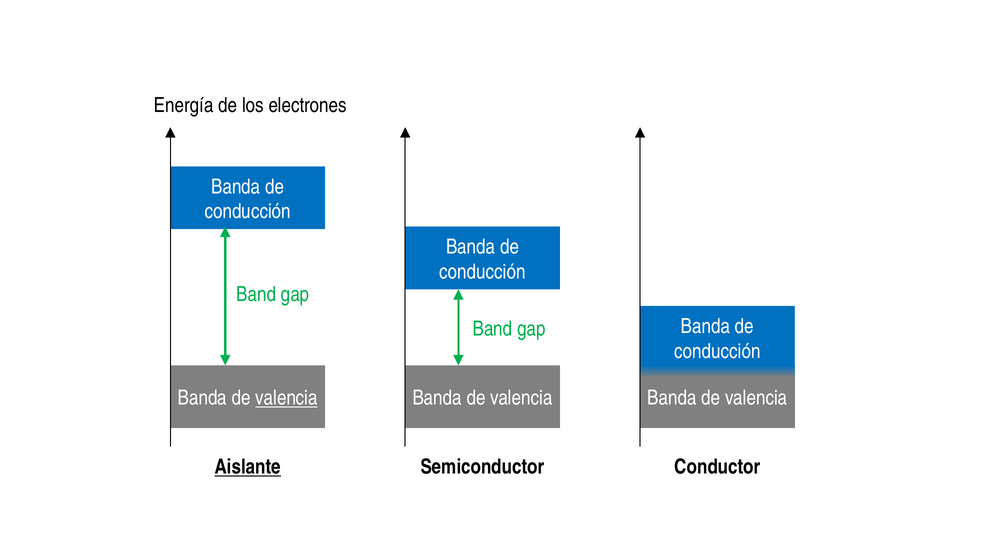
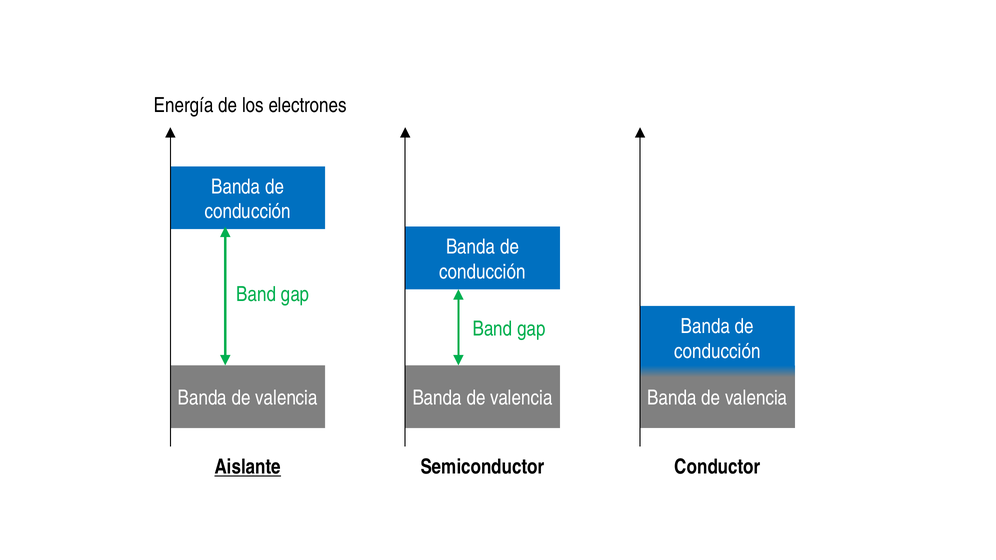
valencia underline: present -> none (287, 398)
